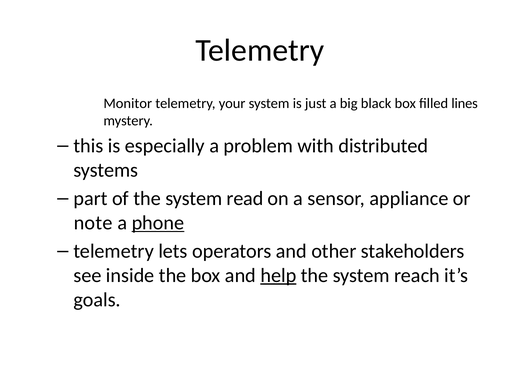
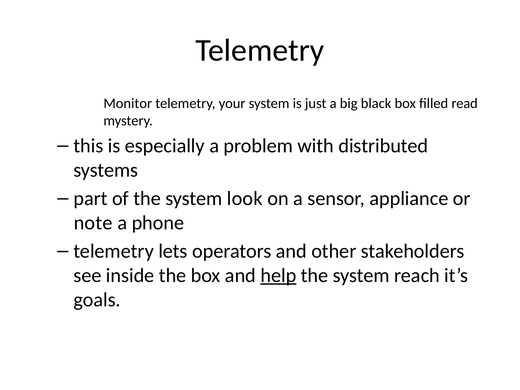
lines: lines -> read (465, 103)
read: read -> look (245, 198)
phone underline: present -> none (158, 223)
